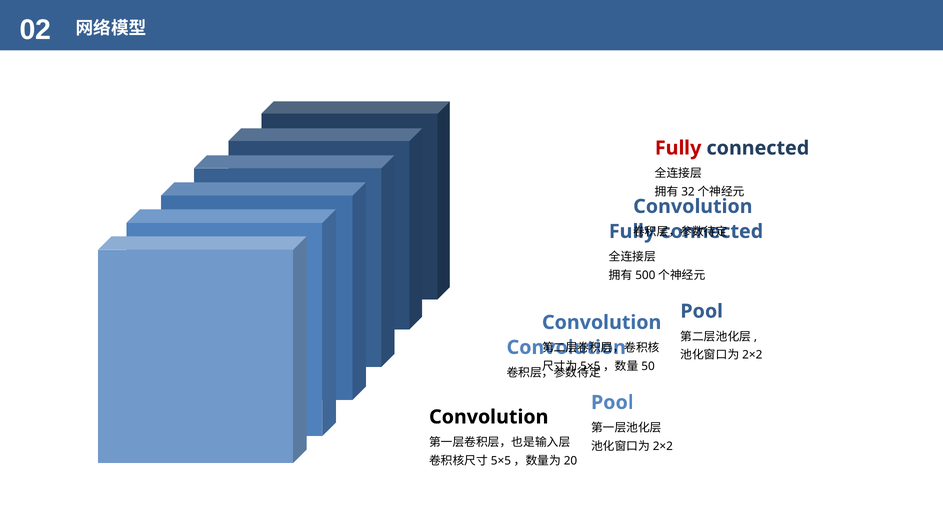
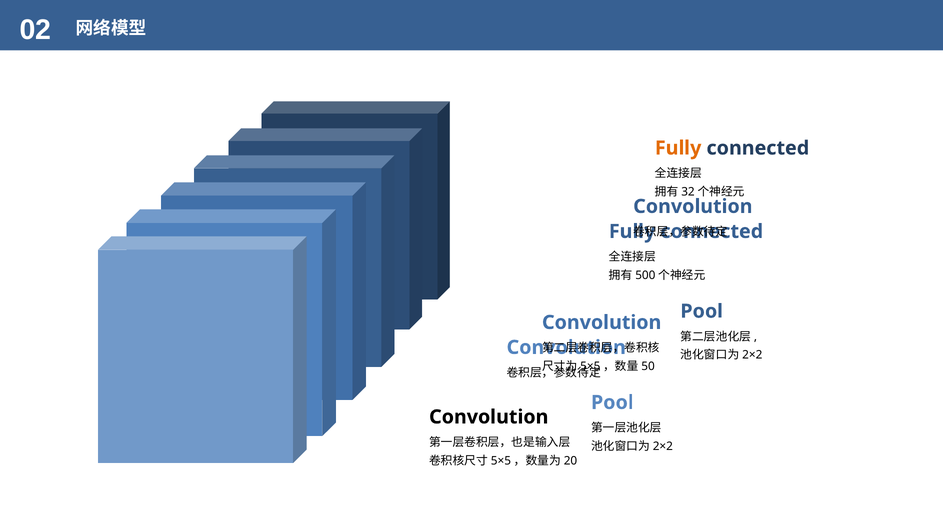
Fully colour: red -> orange (678, 148)
